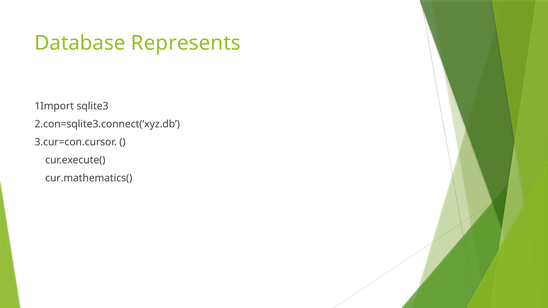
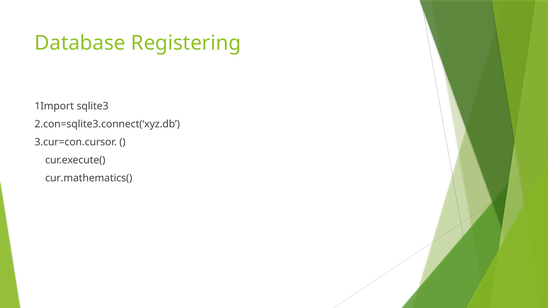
Represents: Represents -> Registering (186, 43)
